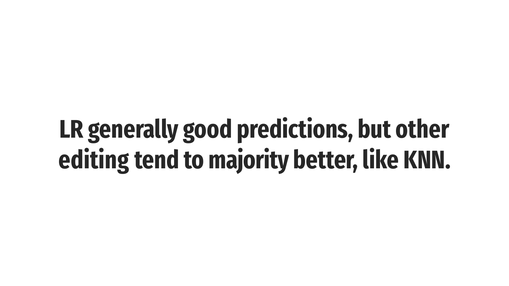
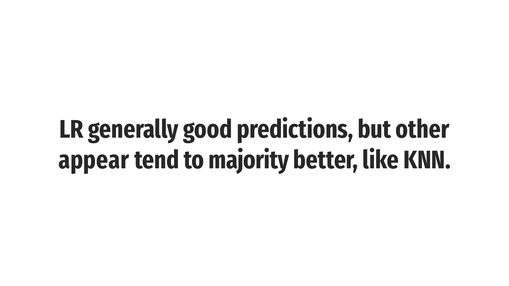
editing: editing -> appear (94, 160)
